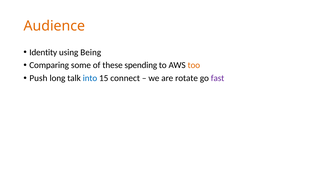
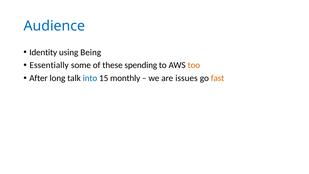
Audience colour: orange -> blue (54, 26)
Comparing: Comparing -> Essentially (49, 65)
Push: Push -> After (38, 78)
connect: connect -> monthly (125, 78)
rotate: rotate -> issues (186, 78)
fast colour: purple -> orange (218, 78)
